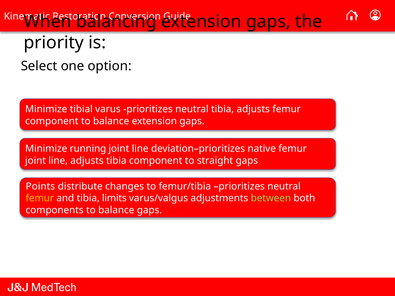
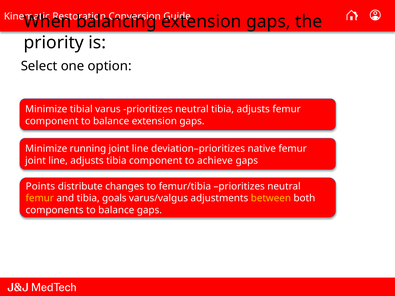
straight: straight -> achieve (215, 161)
limits: limits -> goals (114, 198)
between colour: light green -> yellow (271, 198)
